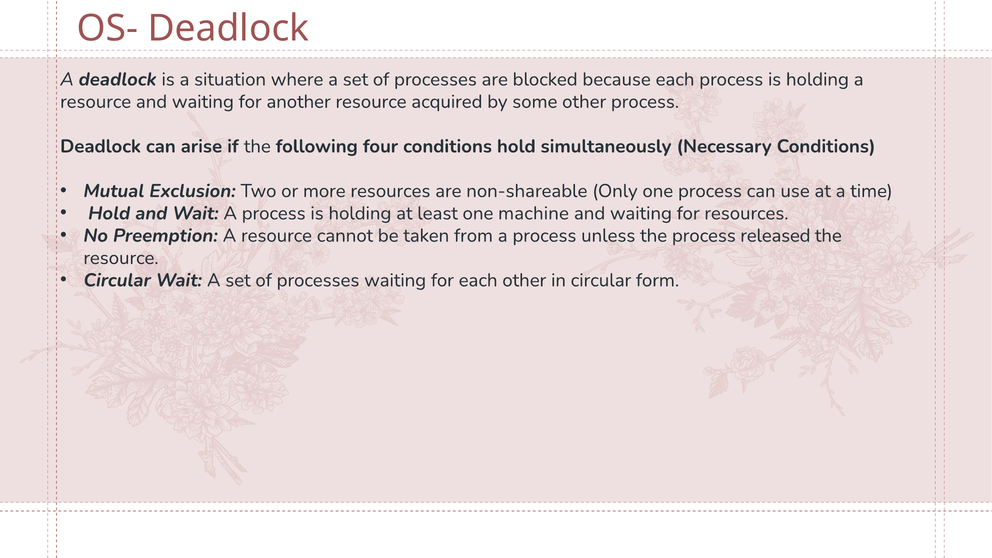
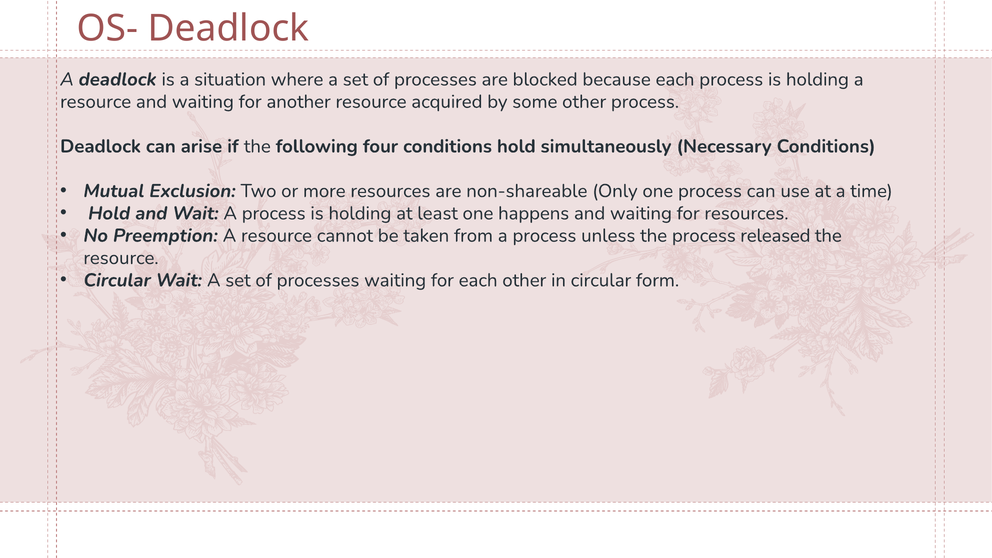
machine: machine -> happens (534, 213)
